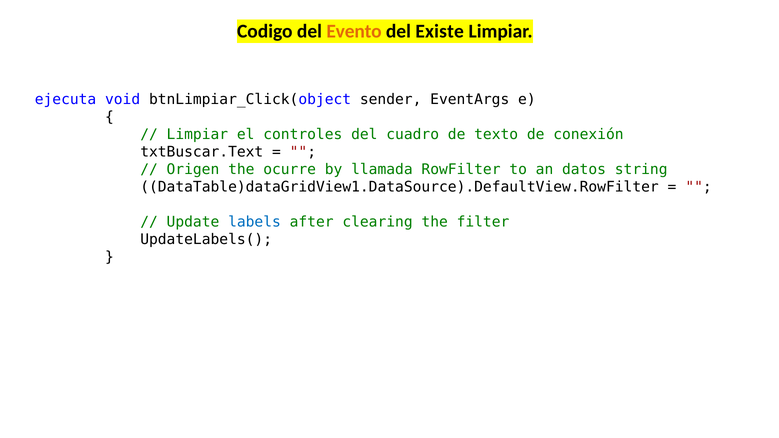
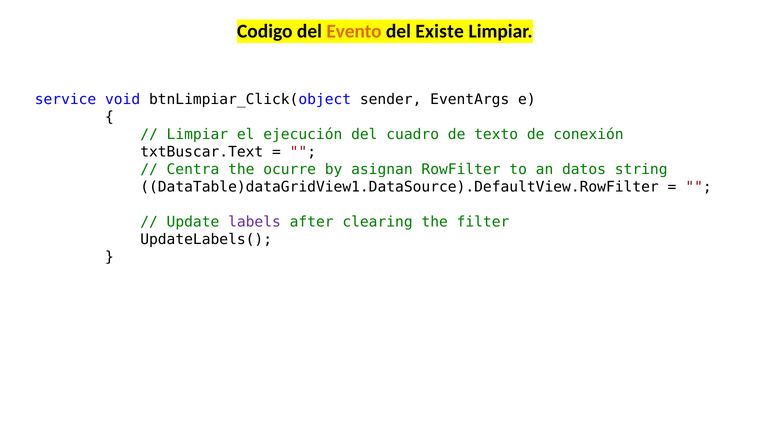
ejecuta: ejecuta -> service (66, 99)
controles: controles -> ejecución (303, 135)
Origen: Origen -> Centra (193, 170)
llamada: llamada -> asignan (382, 170)
labels colour: blue -> purple (254, 222)
